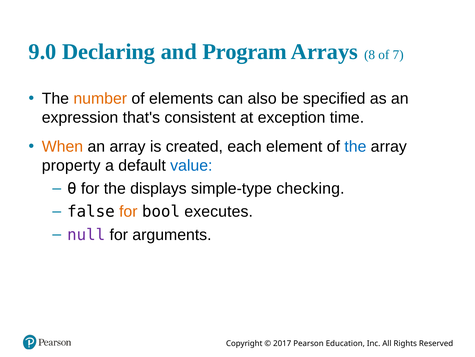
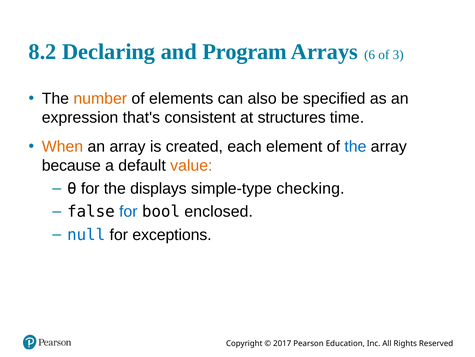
9.0: 9.0 -> 8.2 (42, 52)
8: 8 -> 6 (370, 55)
7: 7 -> 3 (398, 55)
exception: exception -> structures (292, 117)
property: property -> because (71, 165)
value colour: blue -> orange (191, 165)
for colour: orange -> blue (128, 211)
executes: executes -> enclosed (219, 211)
null colour: purple -> blue (86, 234)
arguments: arguments -> exceptions (172, 234)
